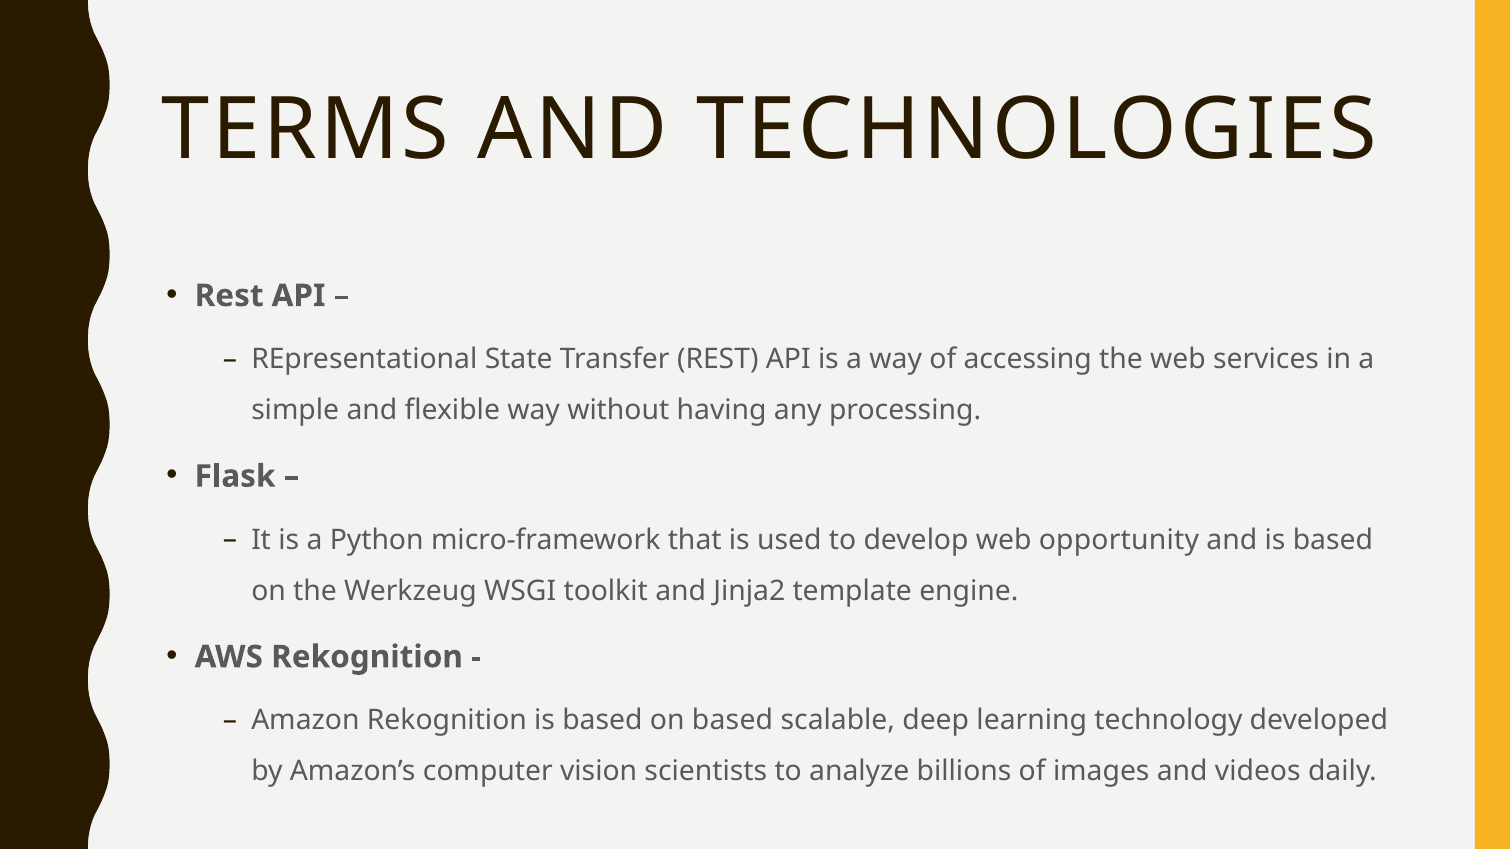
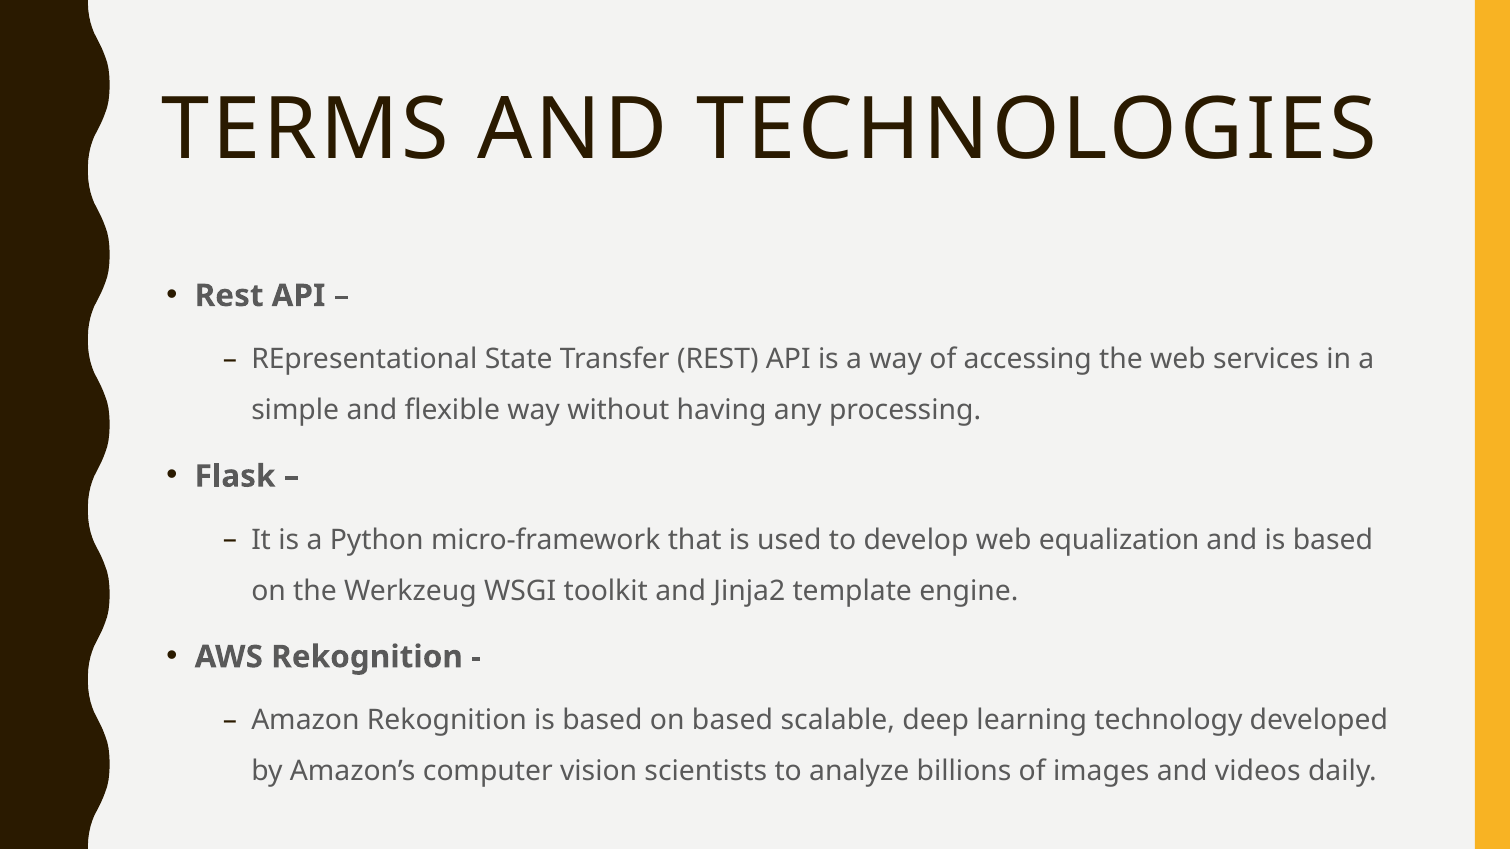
opportunity: opportunity -> equalization (1119, 540)
